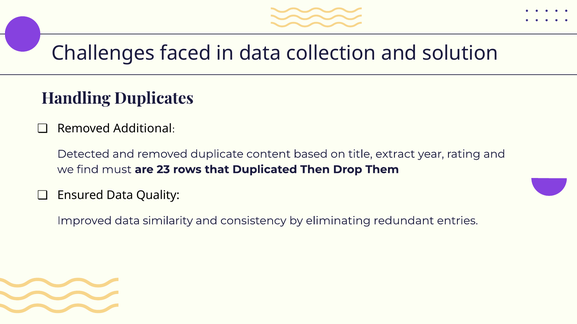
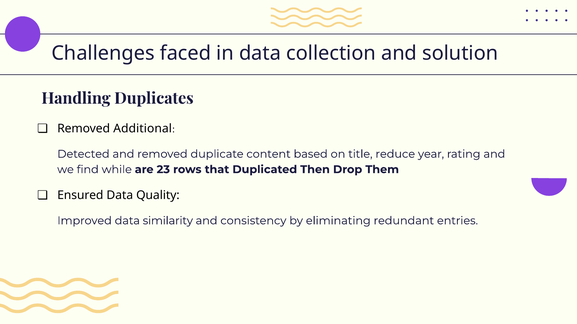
extract: extract -> reduce (395, 154)
must: must -> while (117, 170)
